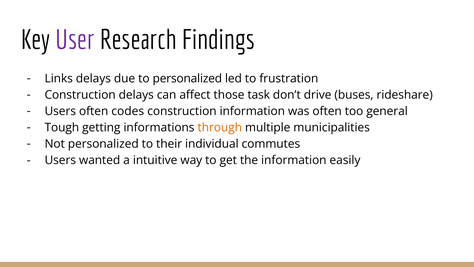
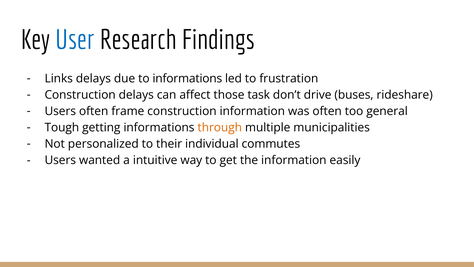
User colour: purple -> blue (75, 40)
to personalized: personalized -> informations (187, 78)
codes: codes -> frame (128, 111)
